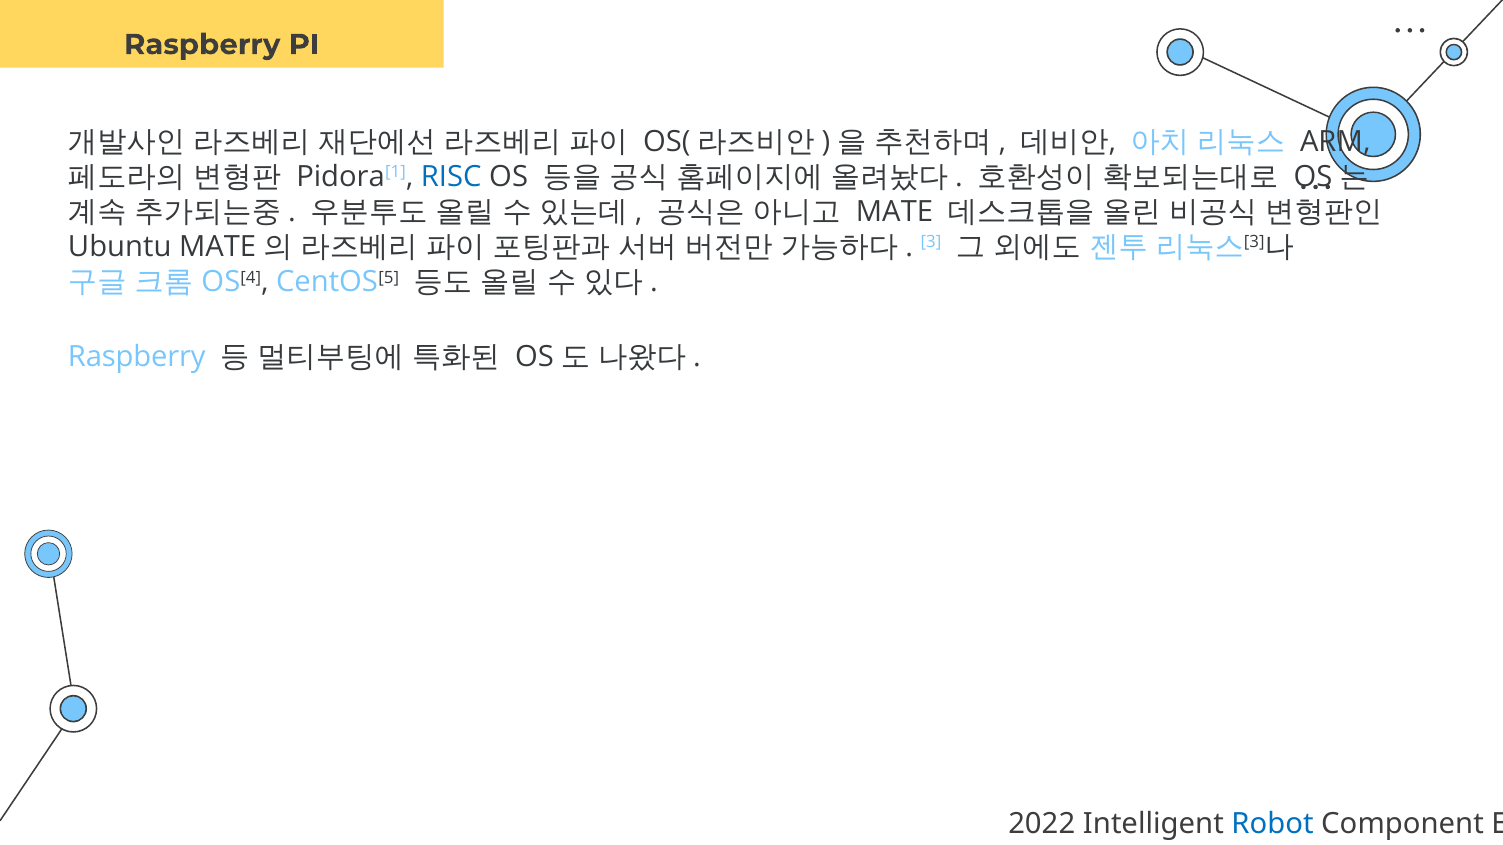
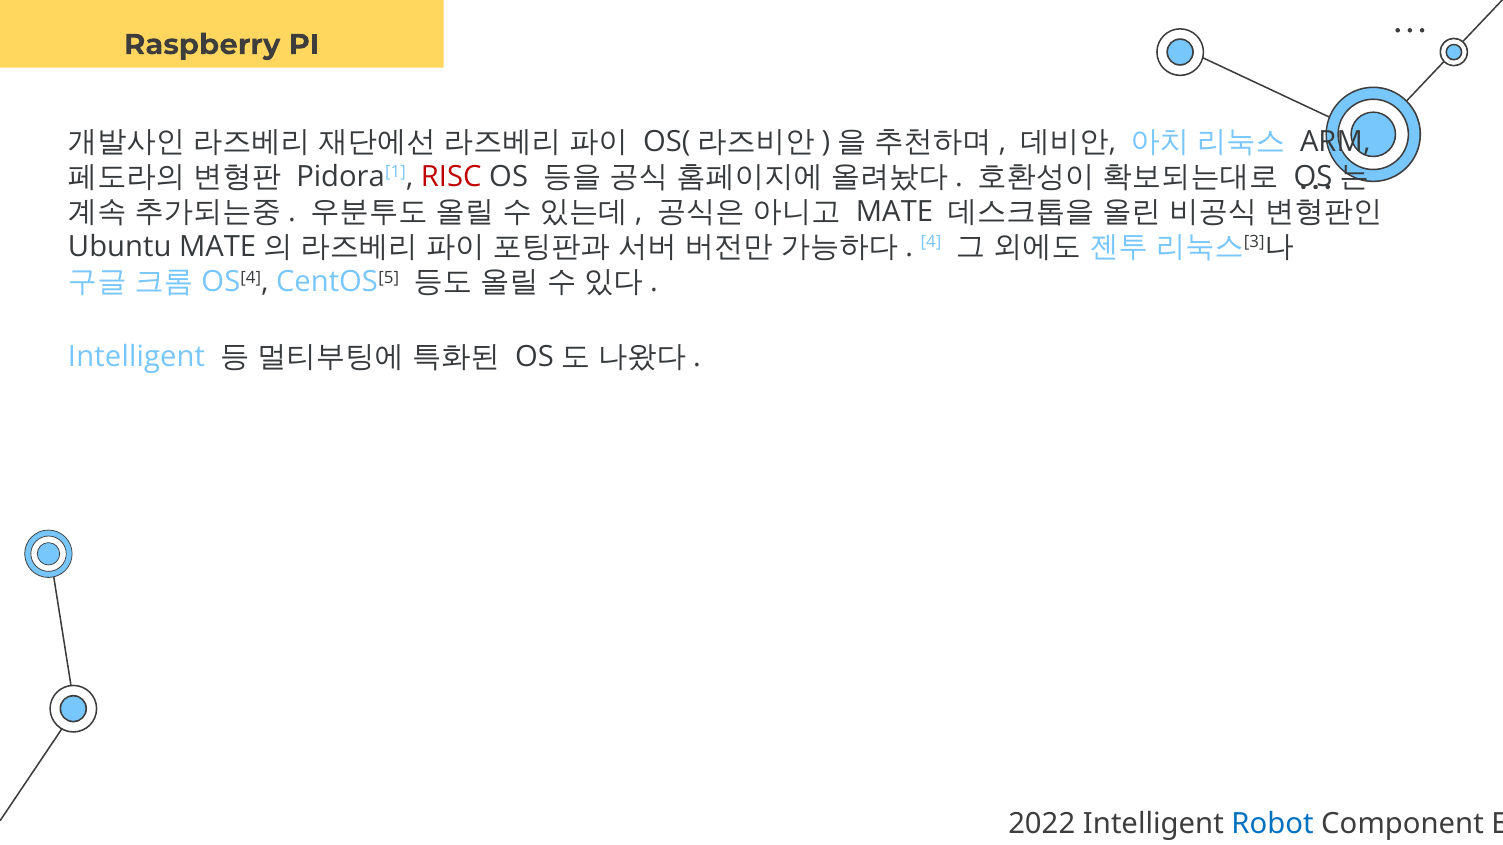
RISC colour: blue -> red (451, 177)
3: 3 -> 4 (931, 243)
Raspberry: Raspberry -> Intelligent (137, 357)
